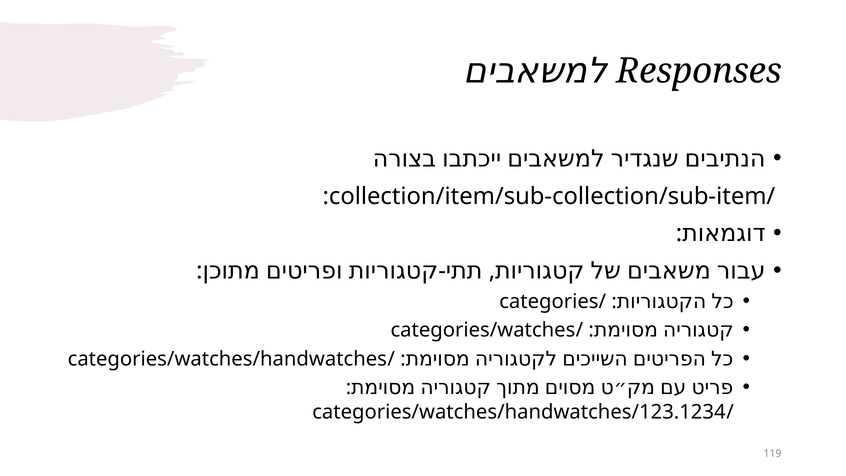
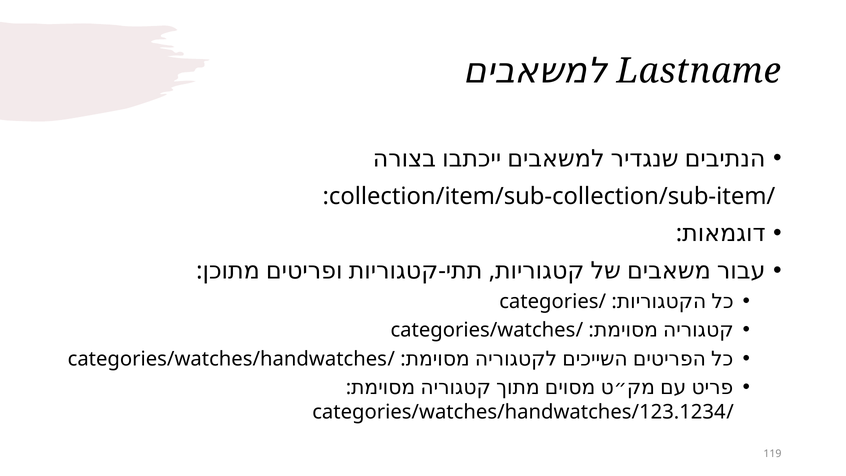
Responses: Responses -> Lastname (699, 71)
